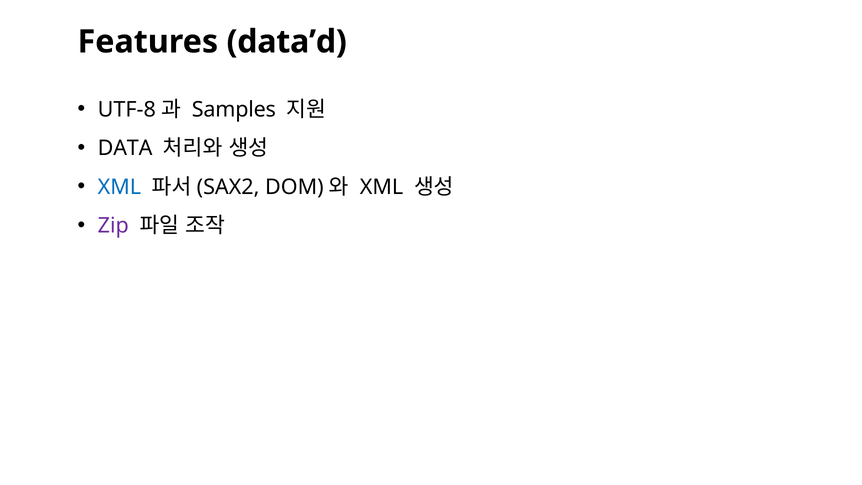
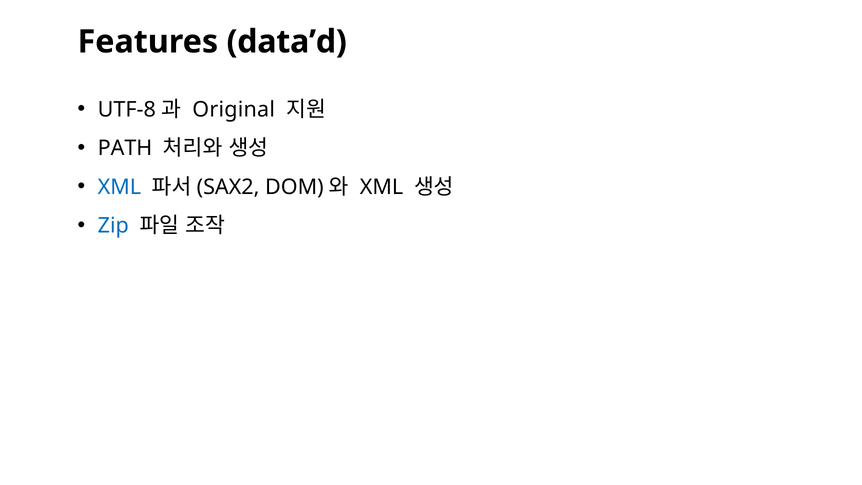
Samples: Samples -> Original (234, 109)
DATA: DATA -> PATH (125, 148)
Zip colour: purple -> blue (113, 226)
